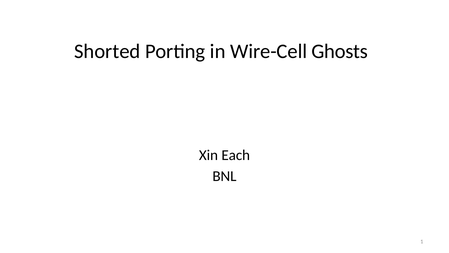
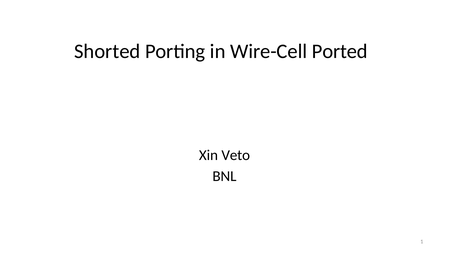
Ghosts: Ghosts -> Ported (340, 51)
Each: Each -> Veto (236, 155)
